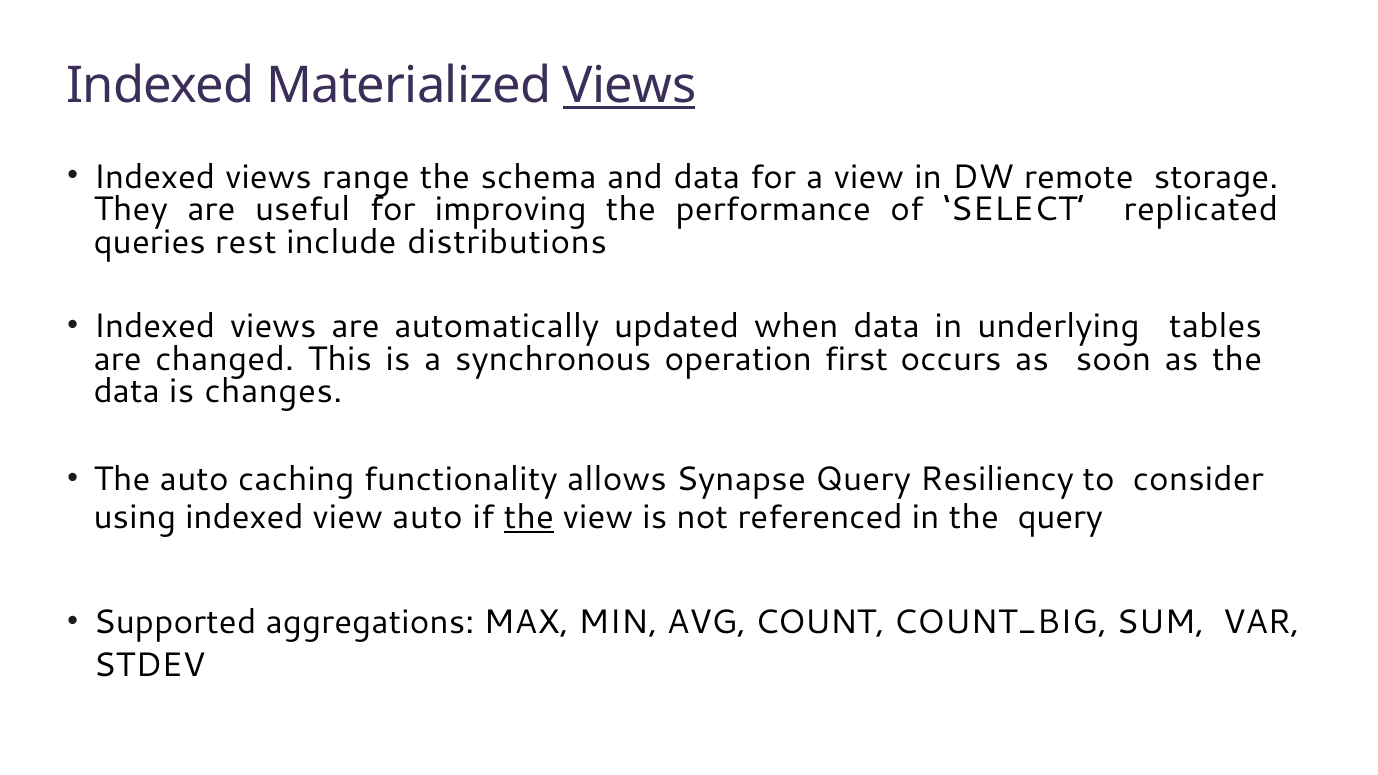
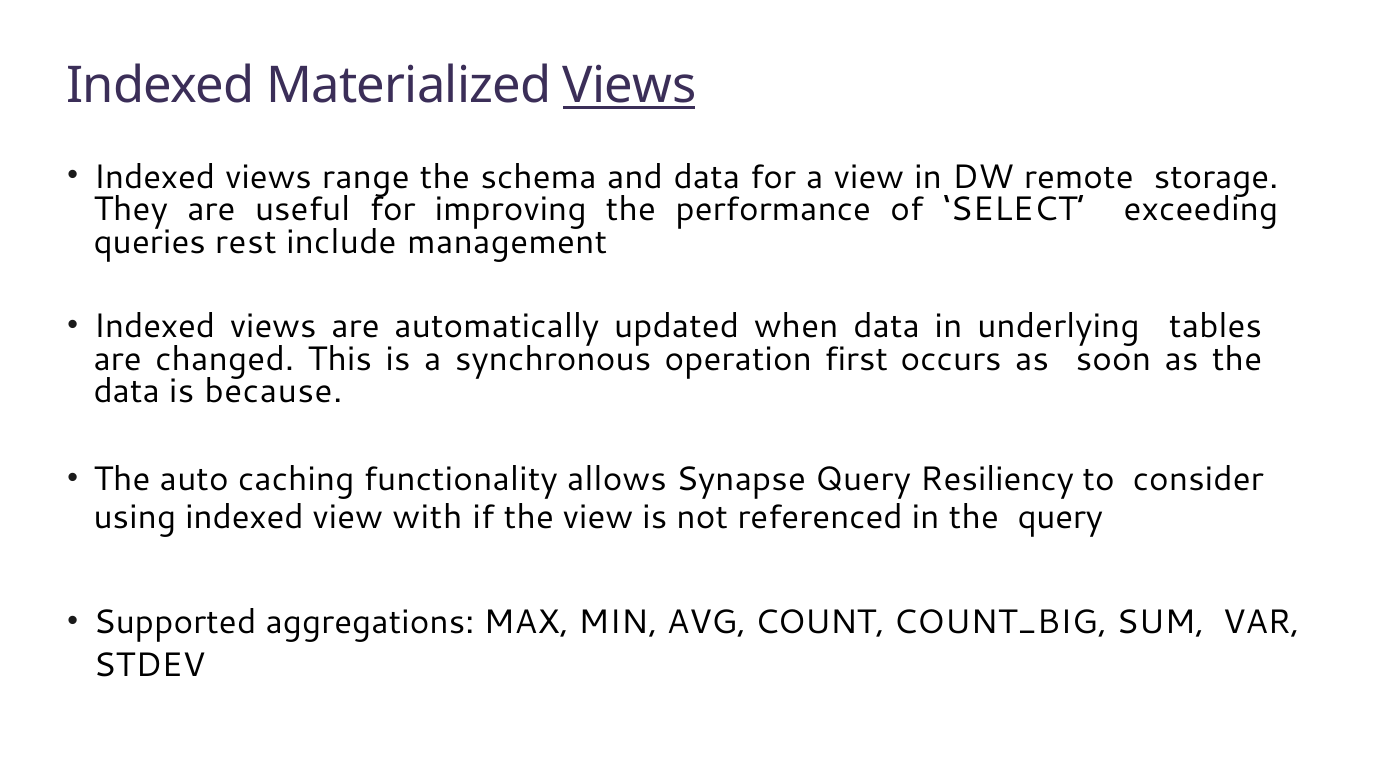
replicated: replicated -> exceeding (1201, 210)
distributions: distributions -> management (507, 242)
changes: changes -> because (273, 391)
view auto: auto -> with (427, 518)
the underline: present -> none (529, 518)
